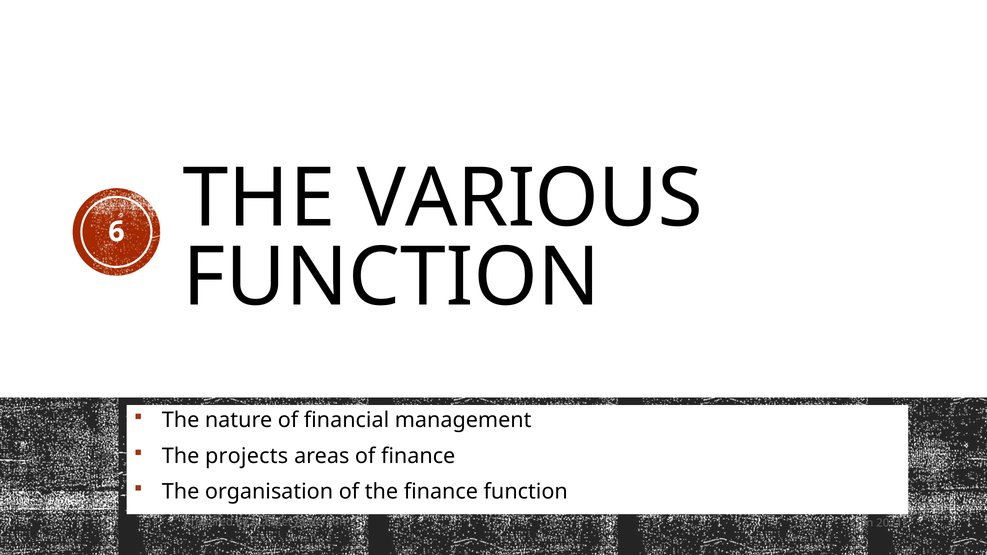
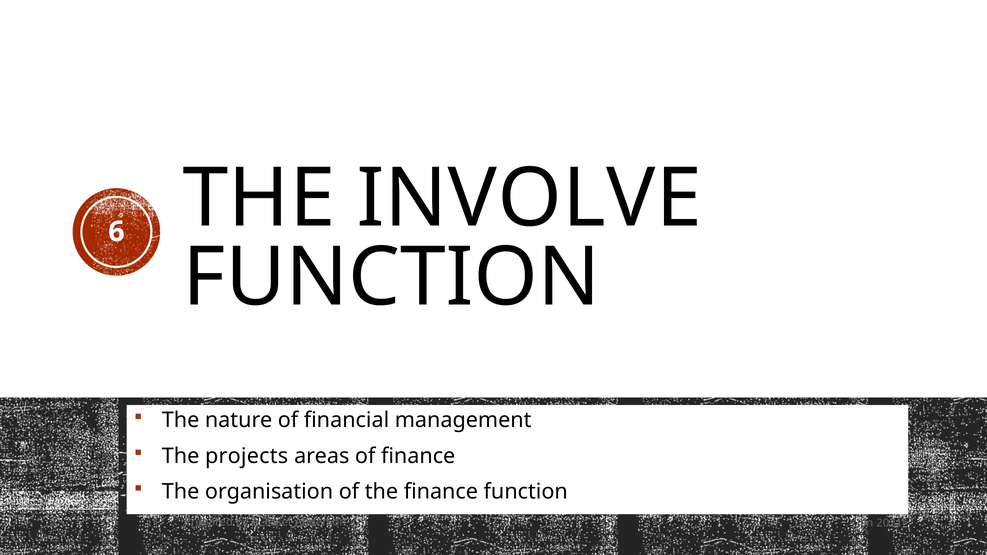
VARIOUS: VARIOUS -> INVOLVE (529, 199)
